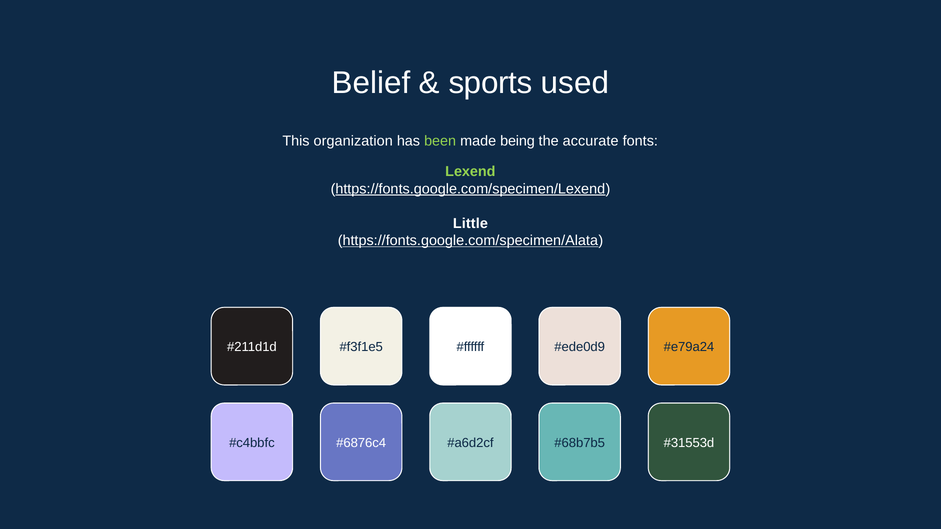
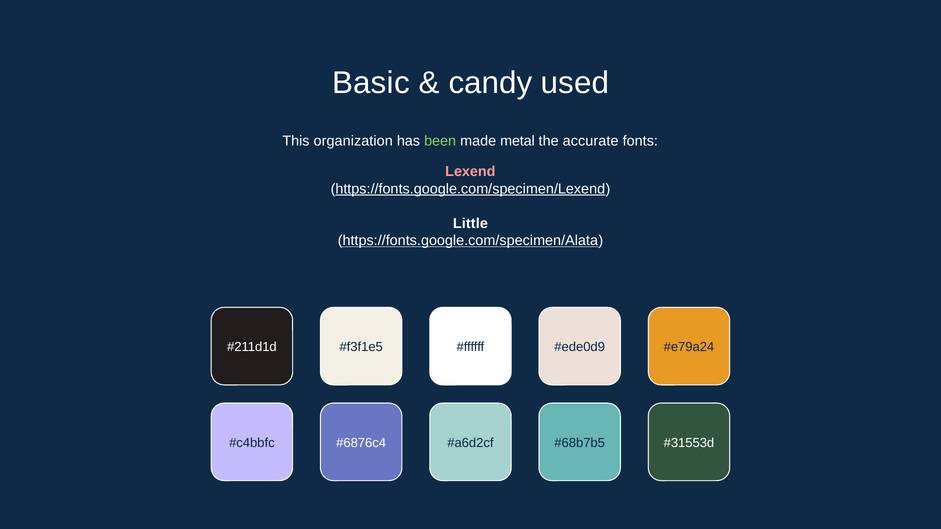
Belief: Belief -> Basic (371, 83)
sports: sports -> candy (490, 83)
being: being -> metal (517, 141)
Lexend colour: light green -> pink (470, 172)
